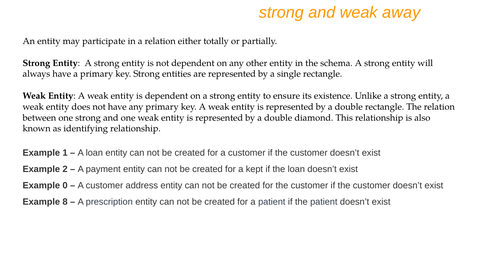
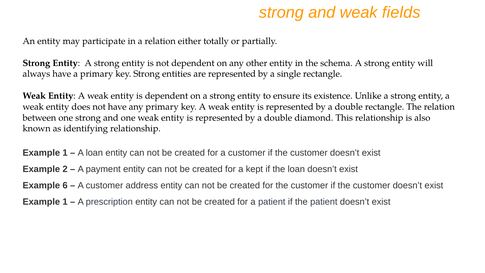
away: away -> fields (401, 13)
0: 0 -> 6 (65, 185)
8: 8 -> 1 (65, 202)
